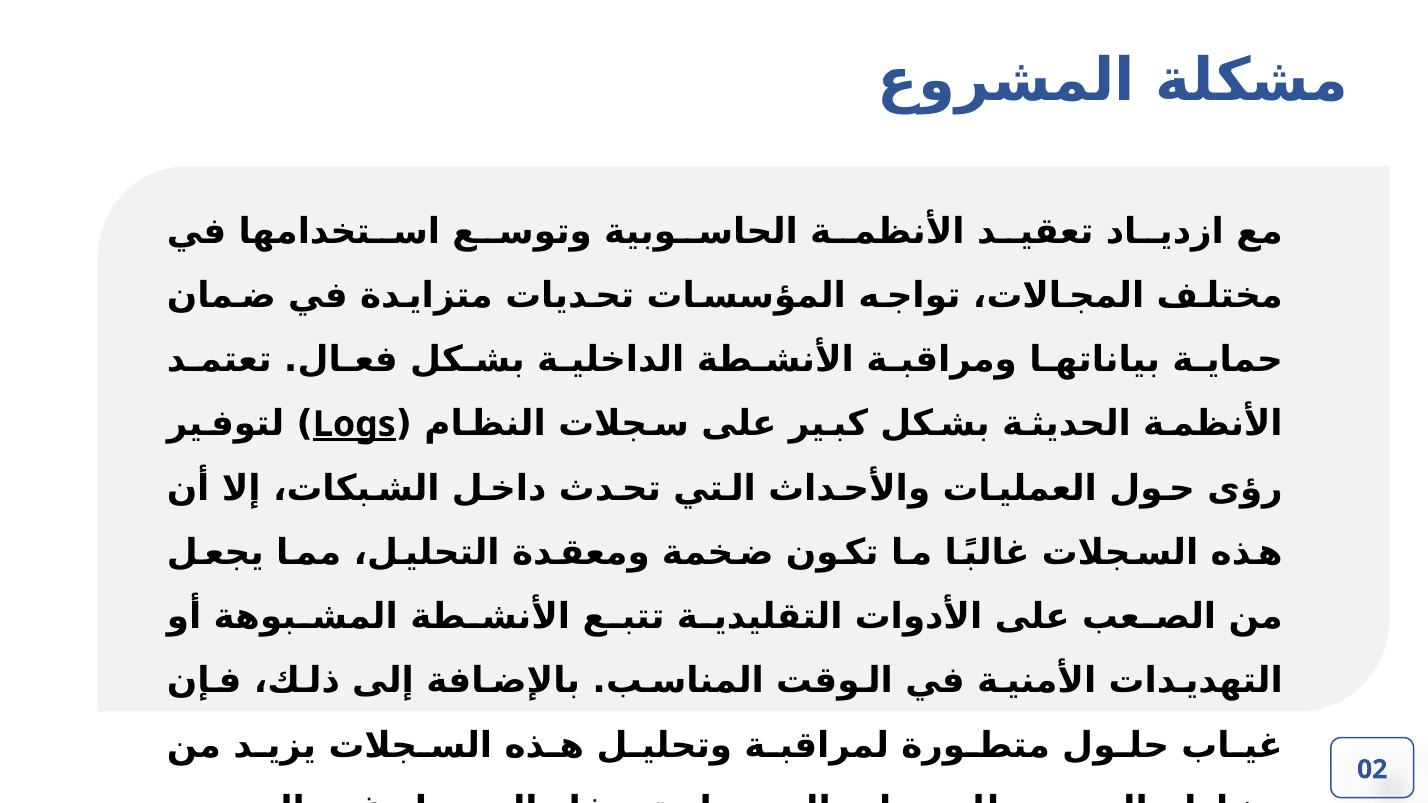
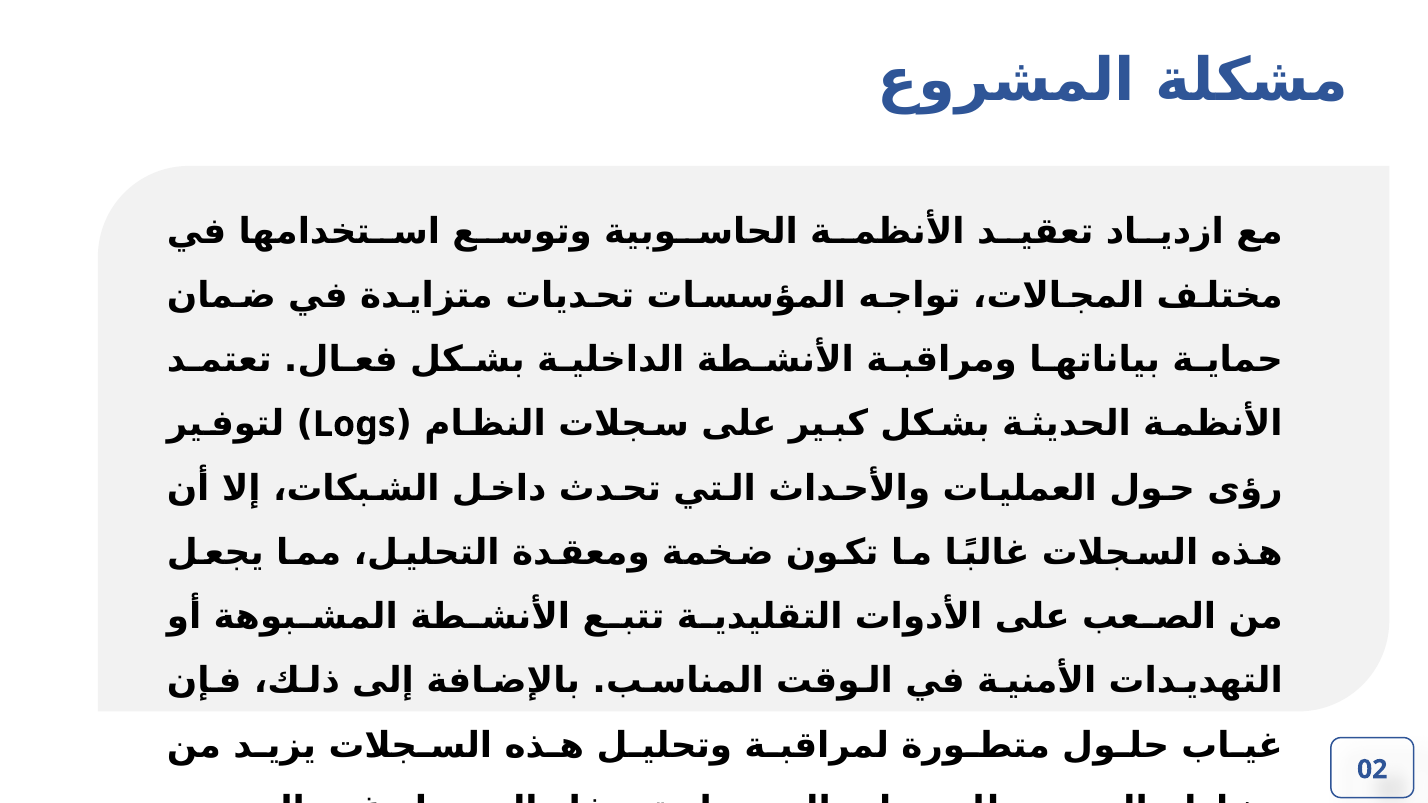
Logs underline: present -> none (354, 424)
